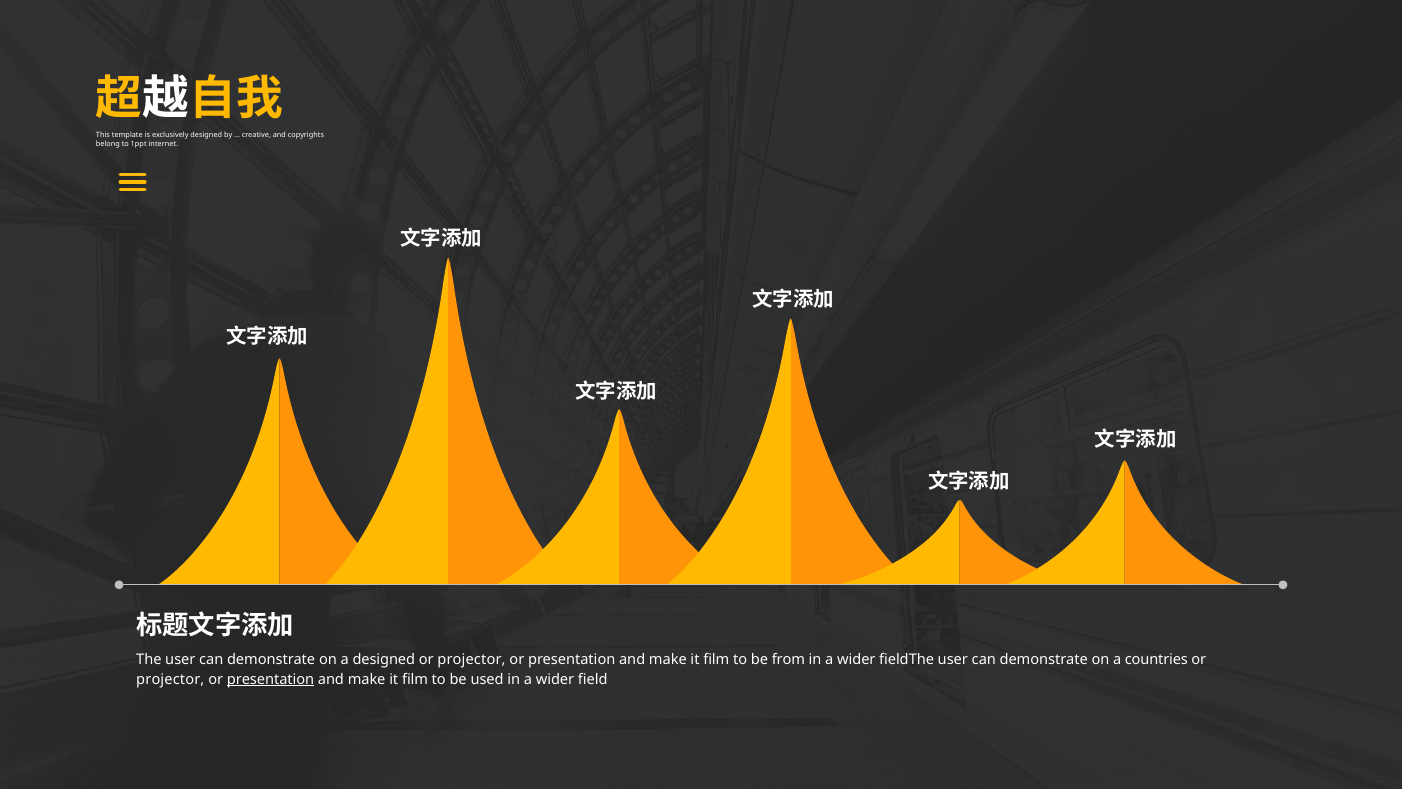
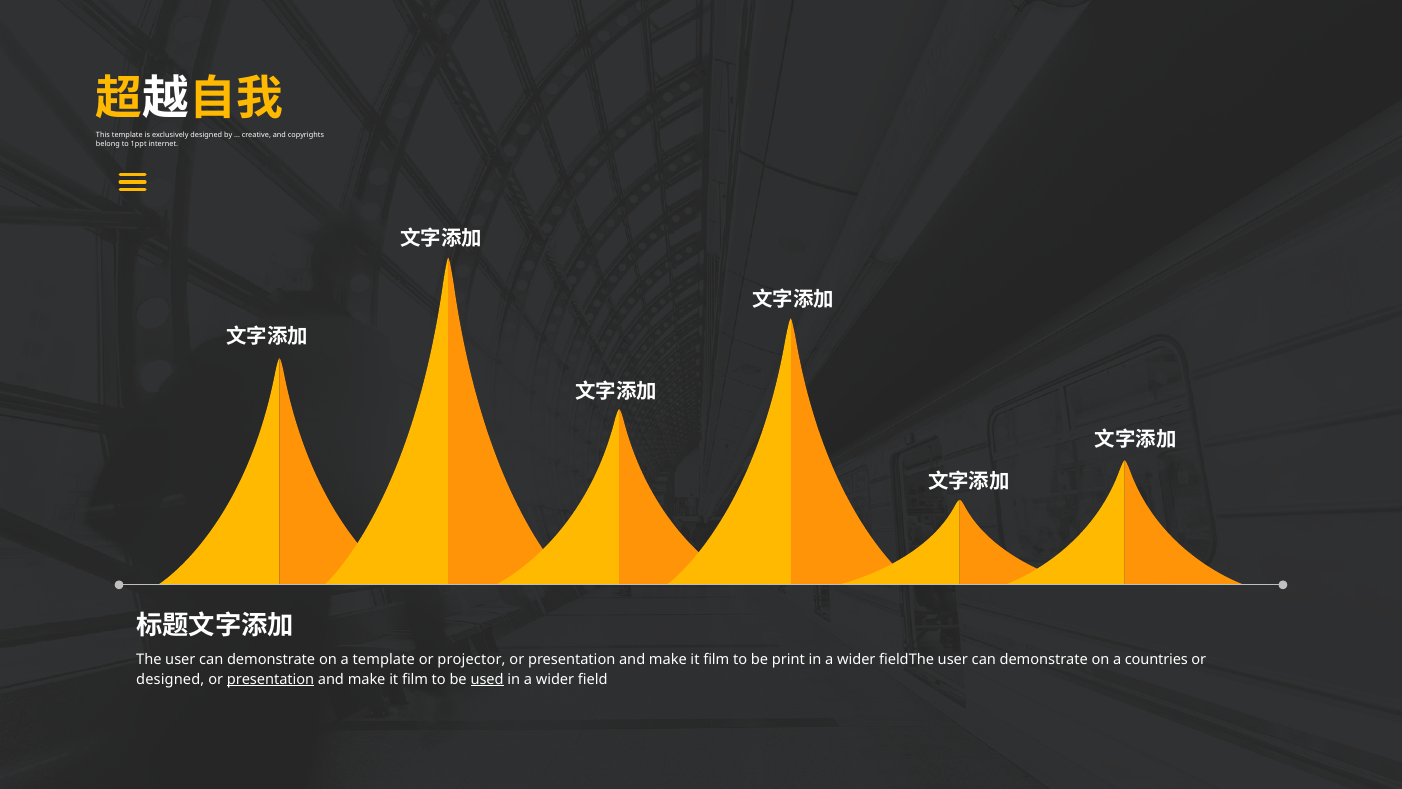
a designed: designed -> template (384, 659)
from: from -> print (788, 659)
projector: projector -> designed (170, 679)
used underline: none -> present (487, 679)
